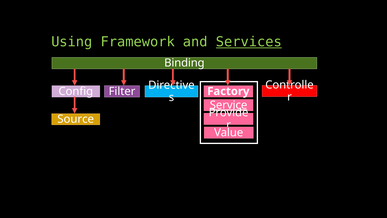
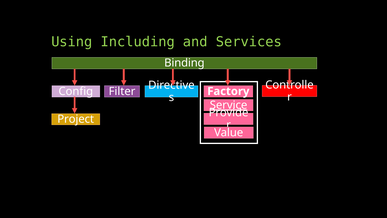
Framework: Framework -> Including (138, 42)
Services underline: present -> none (249, 42)
Source: Source -> Project (76, 119)
